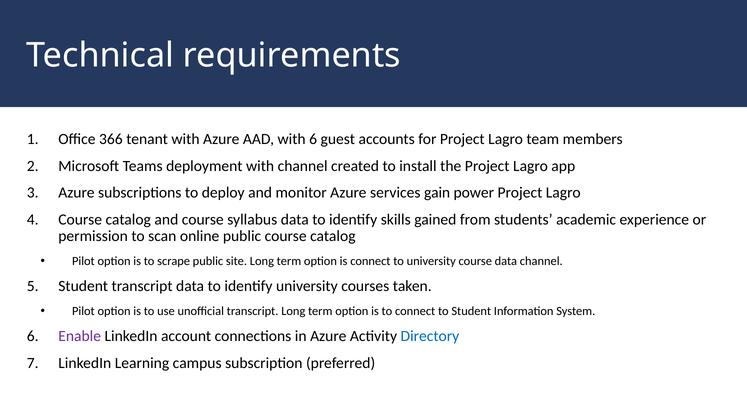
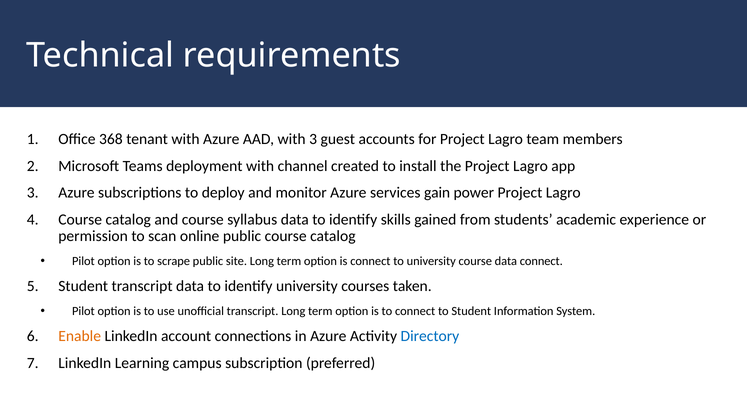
366: 366 -> 368 (111, 139)
with 6: 6 -> 3 (313, 139)
data channel: channel -> connect (541, 261)
Enable colour: purple -> orange (80, 336)
